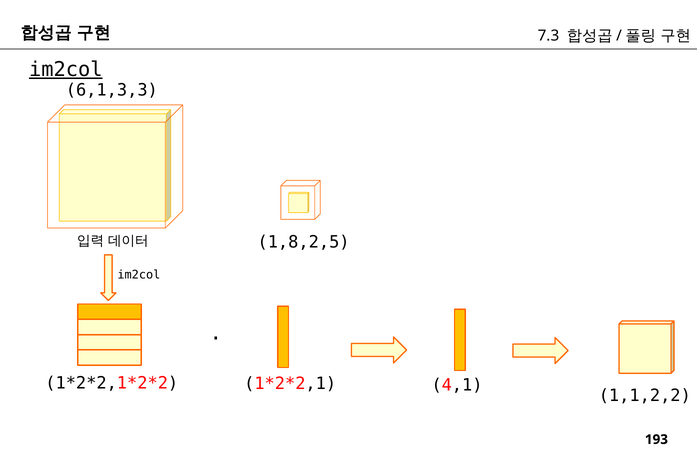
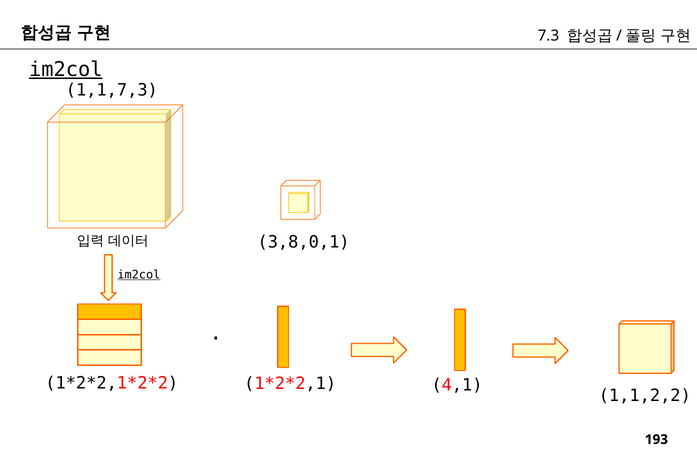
6,1,3,3: 6,1,3,3 -> 1,1,7,3 (112, 90)
1,8,2,5: 1,8,2,5 -> 3,8,0,1 (304, 242)
im2col underline: none -> present (139, 275)
